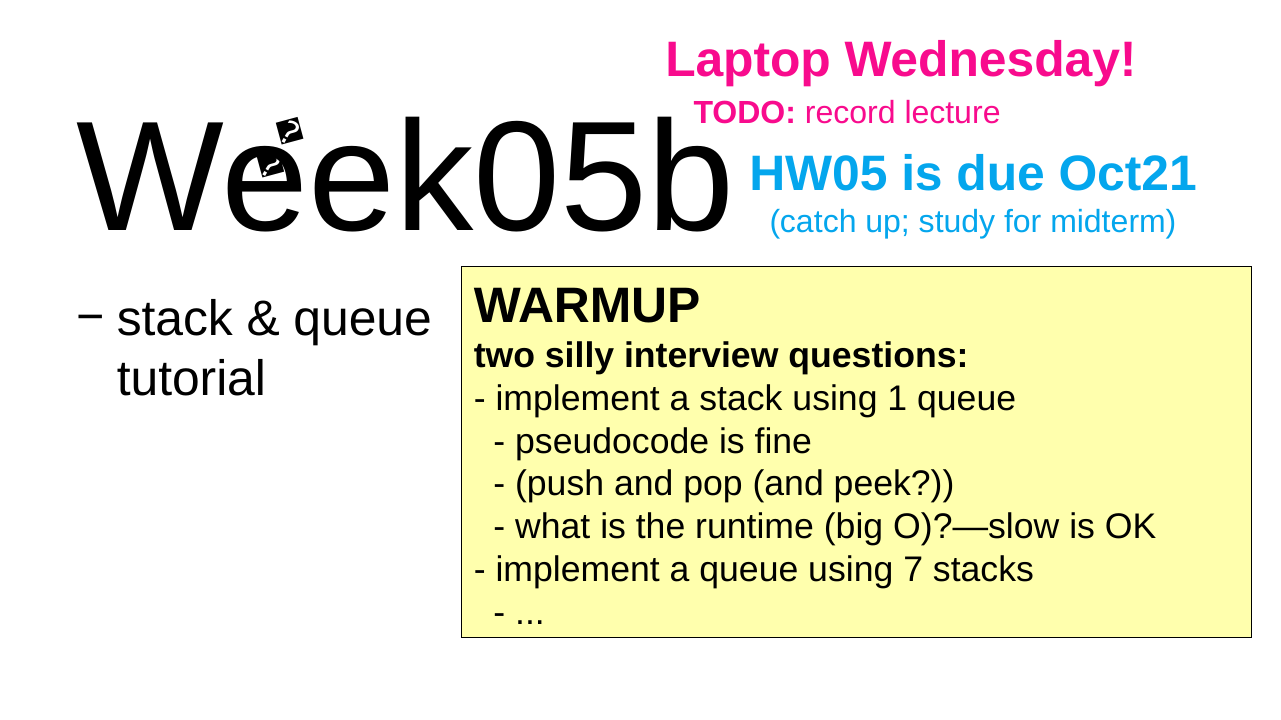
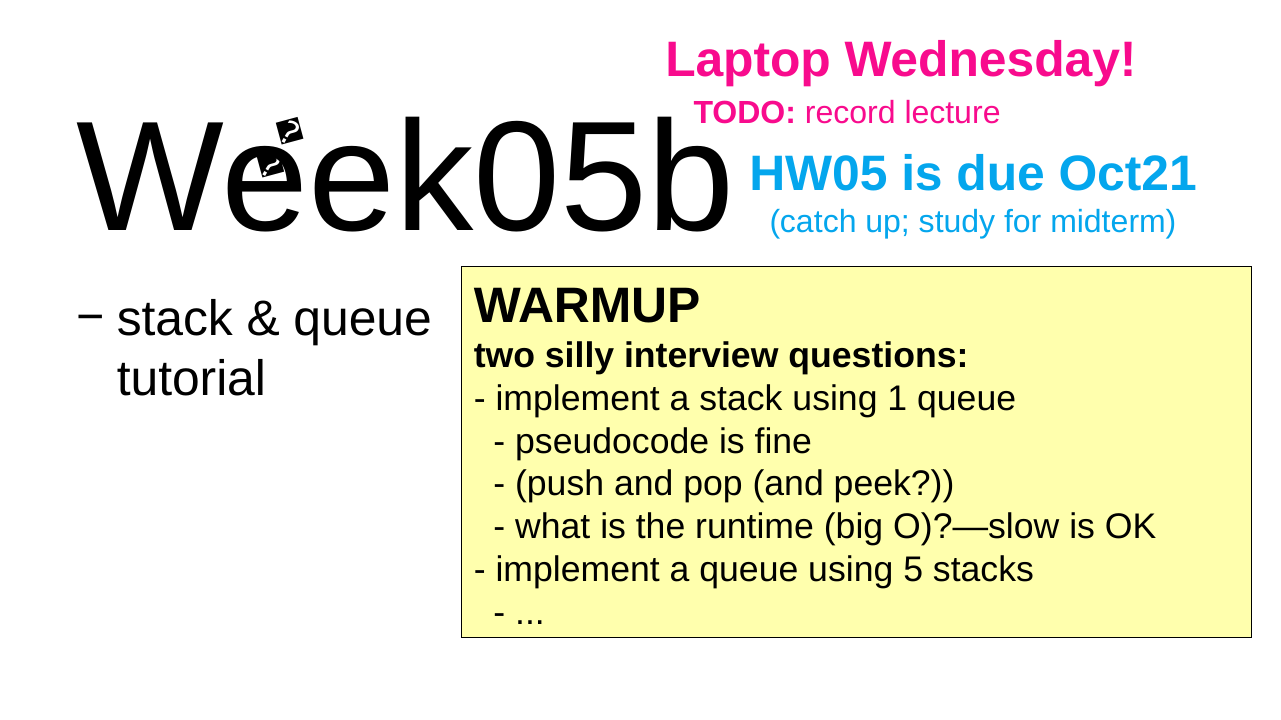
7: 7 -> 5 (913, 570)
